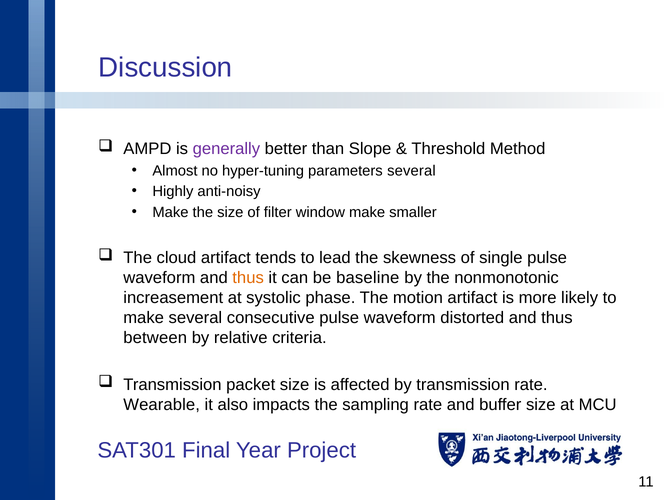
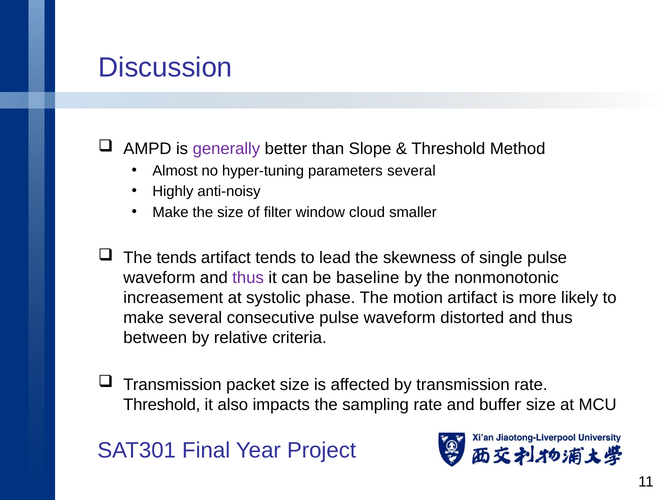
window make: make -> cloud (367, 212)
The cloud: cloud -> tends (177, 258)
thus colour: orange -> purple (248, 278)
Wearable: Wearable -> Threshold (162, 404)
